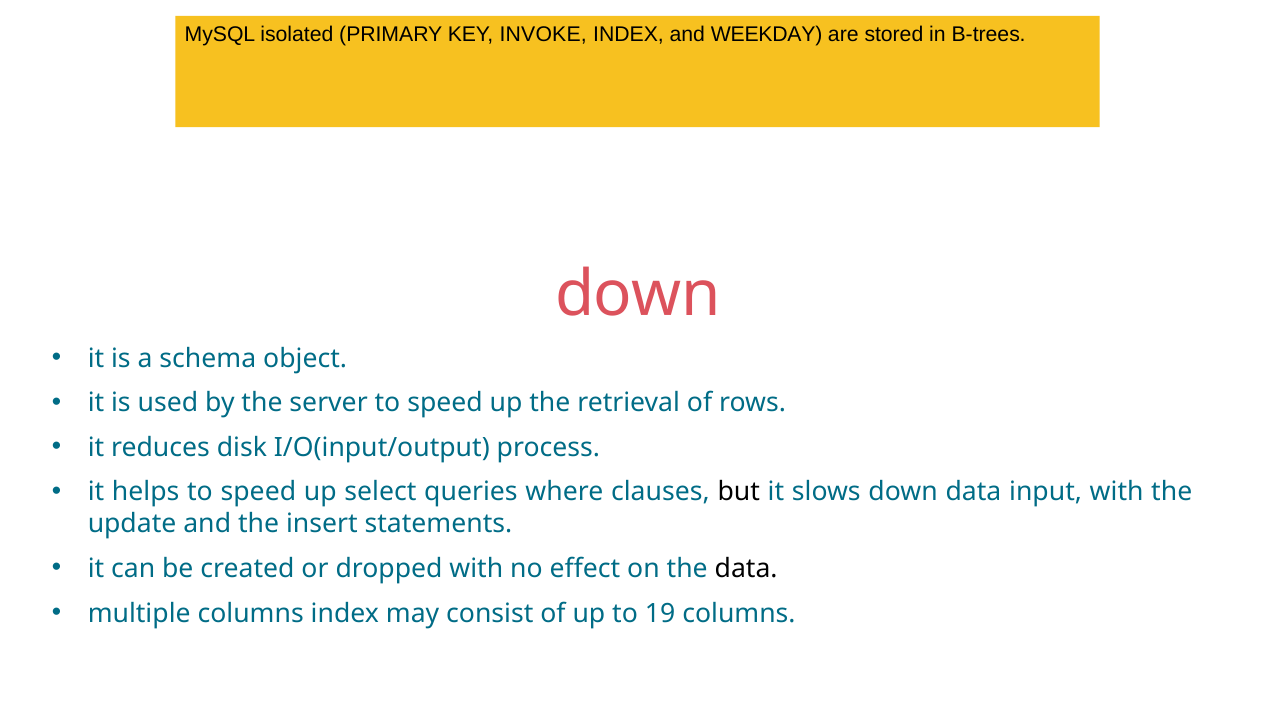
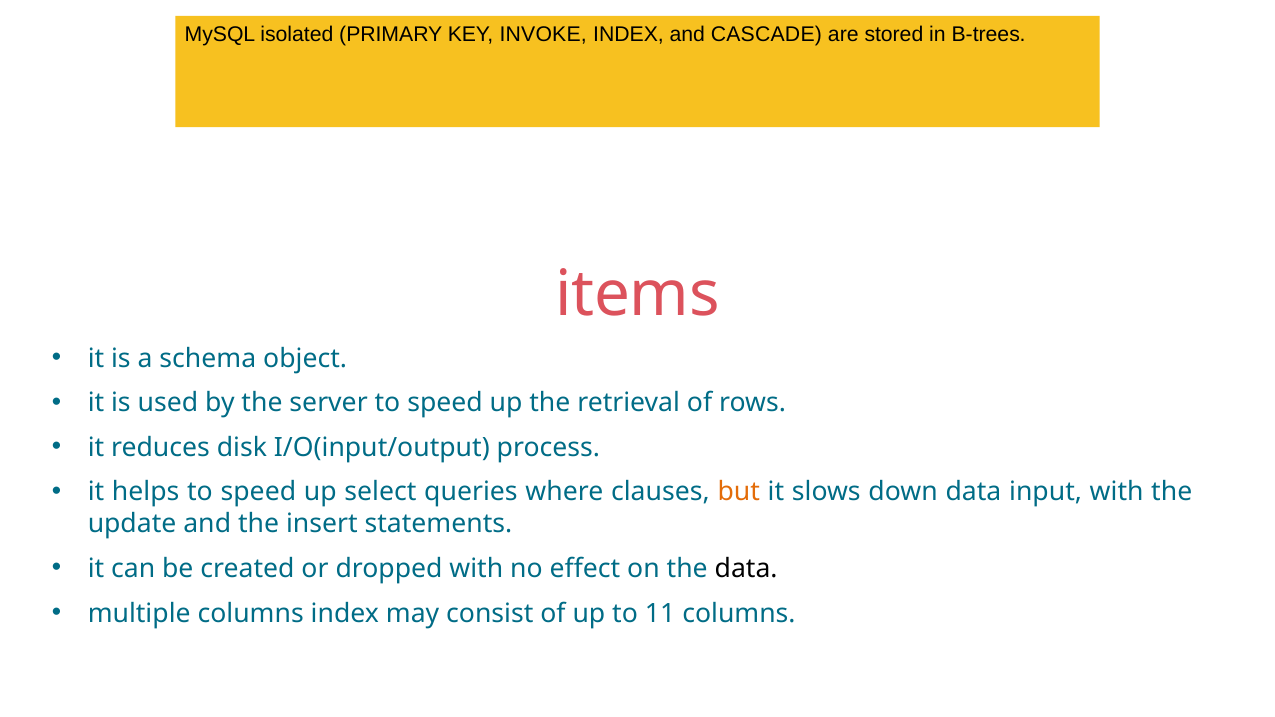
WEEKDAY: WEEKDAY -> CASCADE (766, 35)
down: down -> items (638, 294)
but colour: black -> orange (739, 492)
19: 19 -> 11 (660, 613)
